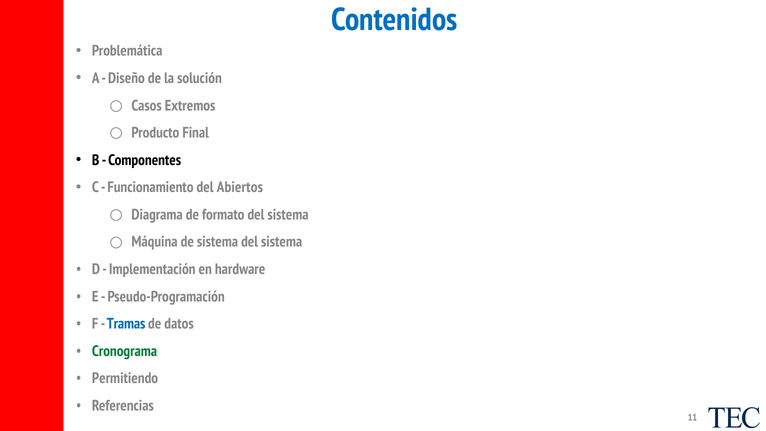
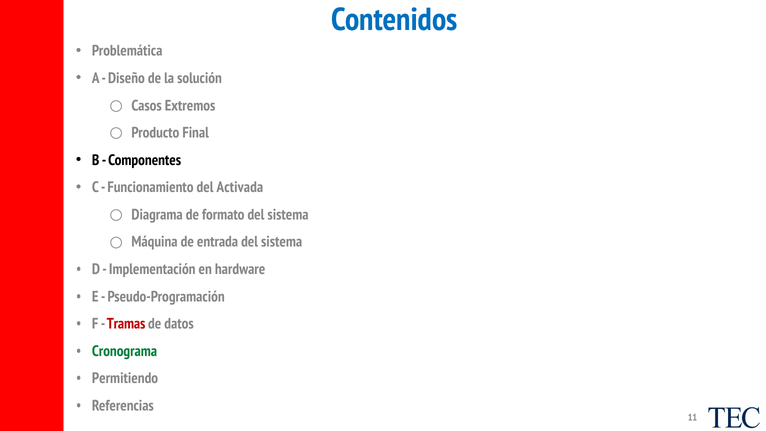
Abiertos: Abiertos -> Activada (240, 187)
de sistema: sistema -> entrada (218, 242)
Tramas colour: blue -> red (126, 324)
